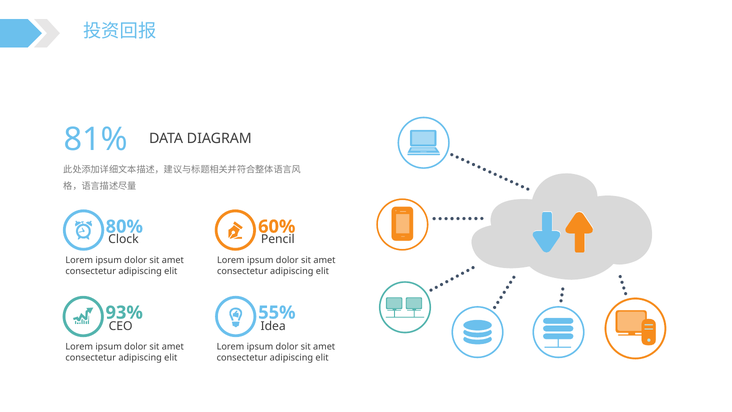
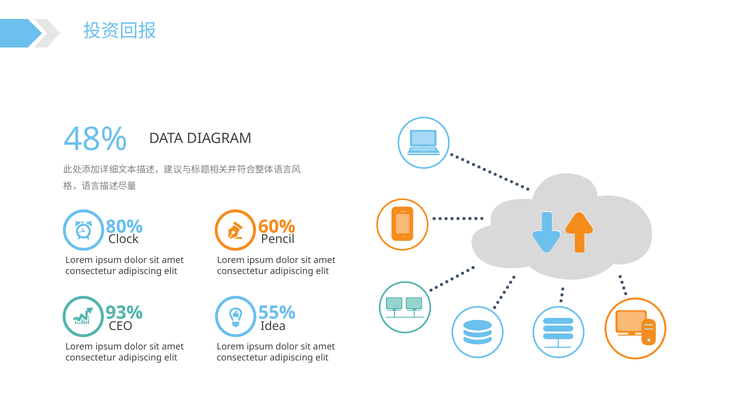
81%: 81% -> 48% (96, 139)
